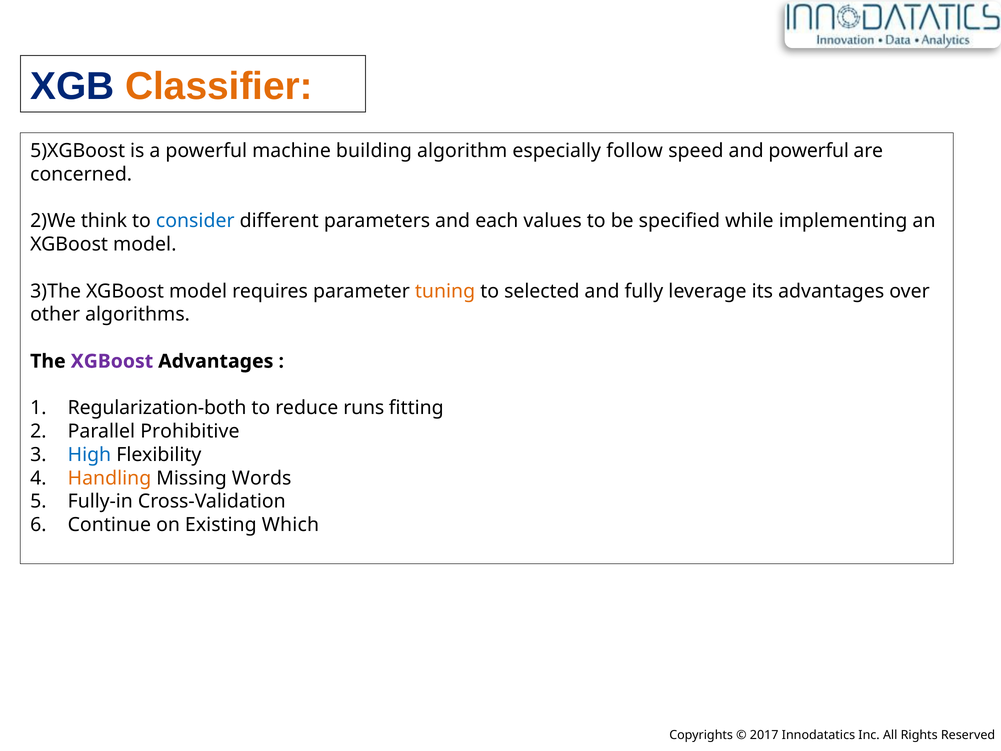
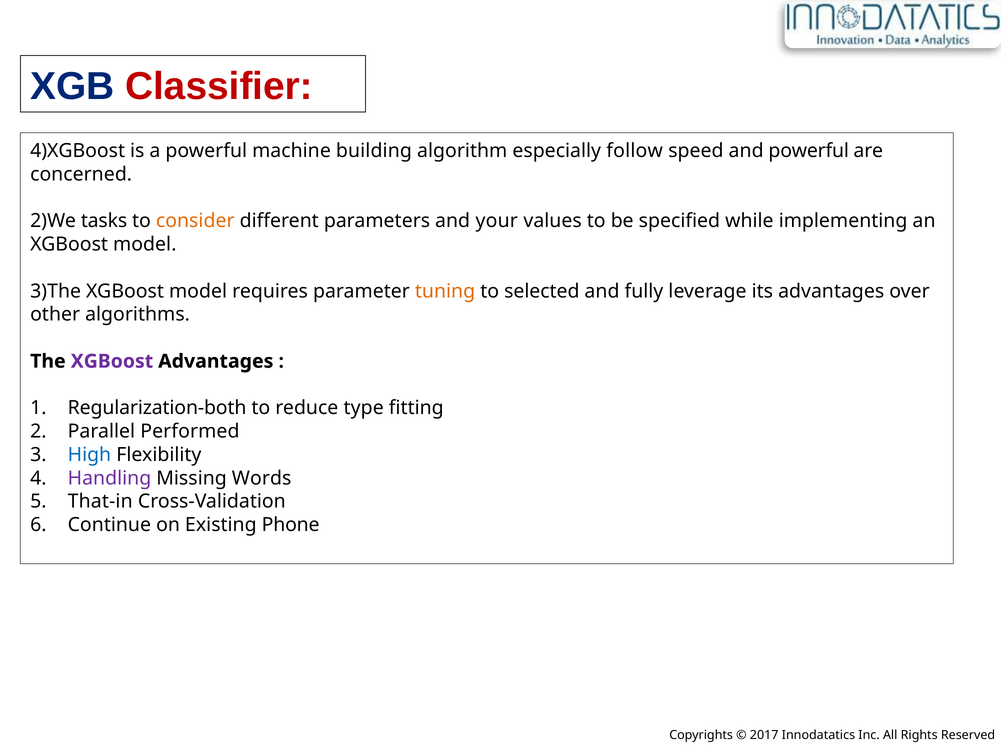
Classifier colour: orange -> red (219, 87)
5)XGBoost: 5)XGBoost -> 4)XGBoost (78, 151)
think: think -> tasks (104, 221)
consider colour: blue -> orange (195, 221)
each: each -> your (497, 221)
runs: runs -> type (364, 408)
Prohibitive: Prohibitive -> Performed (190, 431)
Handling colour: orange -> purple (109, 478)
Fully-in: Fully-in -> That-in (100, 501)
Which: Which -> Phone (291, 525)
